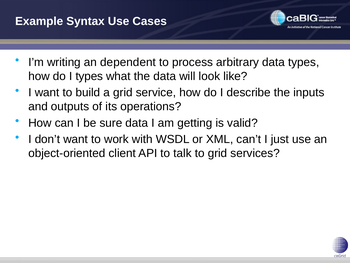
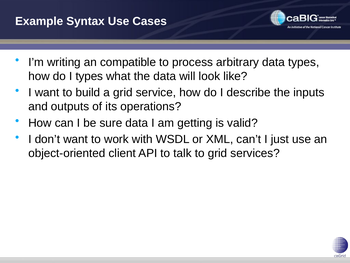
dependent: dependent -> compatible (128, 62)
